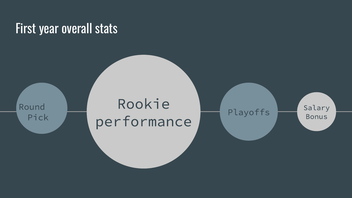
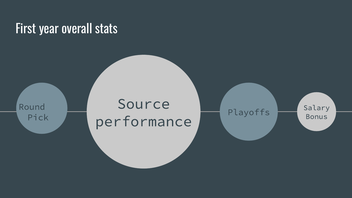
Rookie: Rookie -> Source (144, 104)
